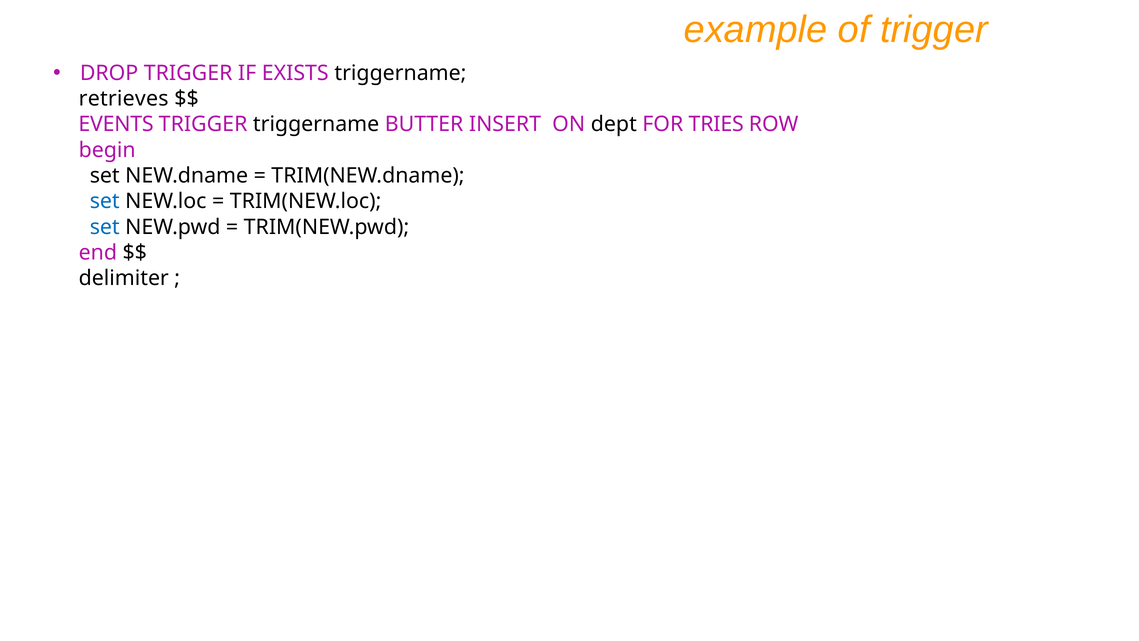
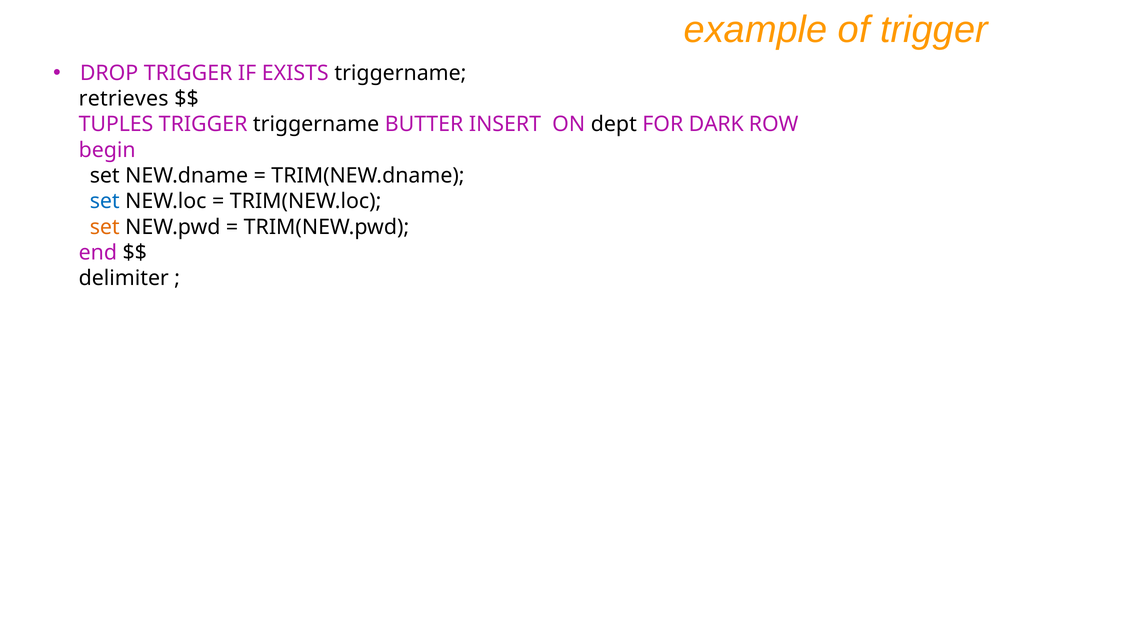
EVENTS: EVENTS -> TUPLES (116, 124)
TRIES: TRIES -> DARK (716, 124)
set colour: blue -> orange (105, 227)
